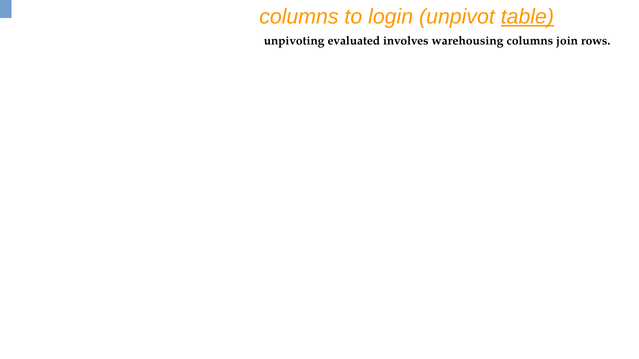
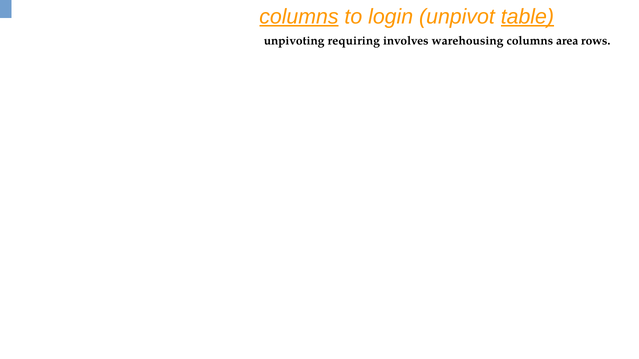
columns underline: none -> present (299, 17)
evaluated: evaluated -> requiring (354, 41)
join: join -> area (567, 41)
